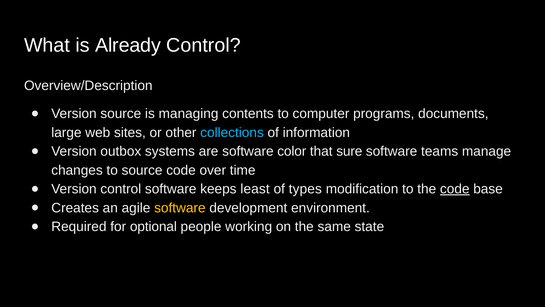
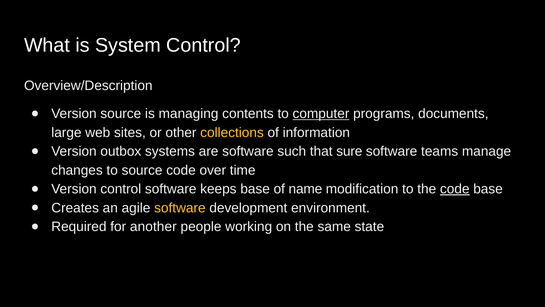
Already: Already -> System (128, 45)
computer underline: none -> present (321, 114)
collections colour: light blue -> yellow (232, 132)
color: color -> such (292, 151)
keeps least: least -> base (255, 189)
types: types -> name (305, 189)
optional: optional -> another (153, 226)
